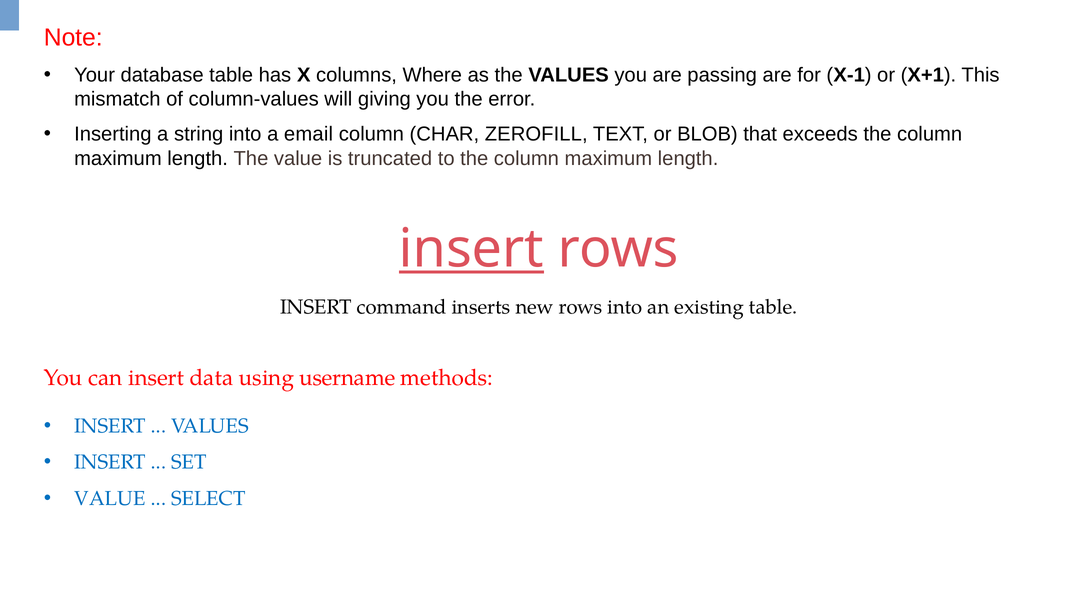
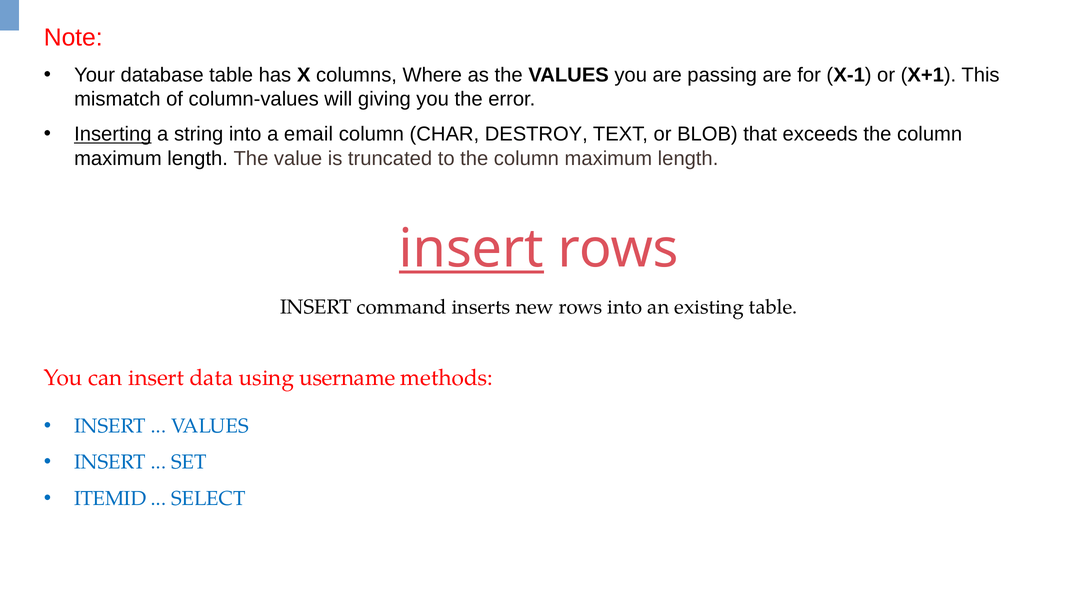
Inserting underline: none -> present (113, 134)
ZEROFILL: ZEROFILL -> DESTROY (536, 134)
VALUE: VALUE -> ITEMID (110, 499)
